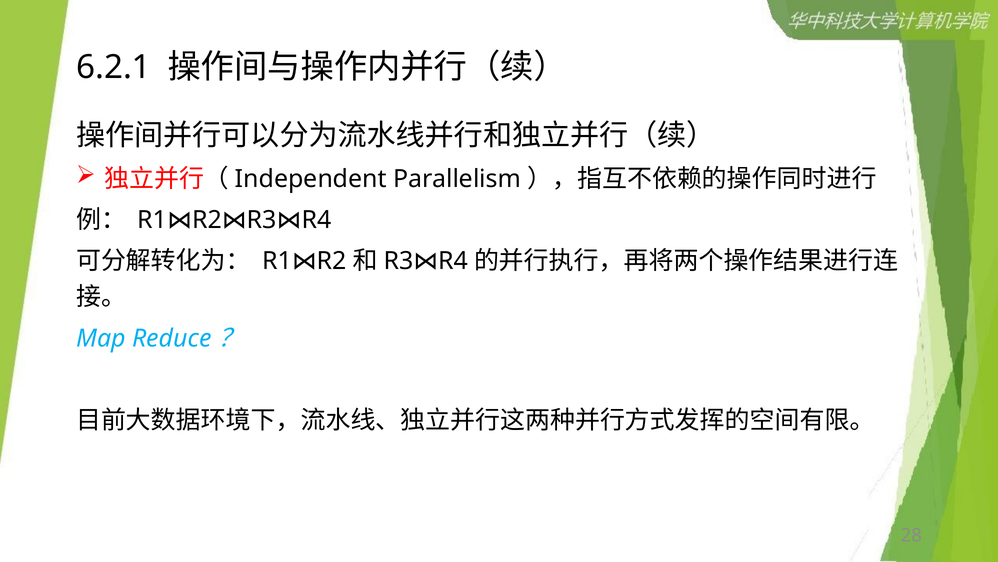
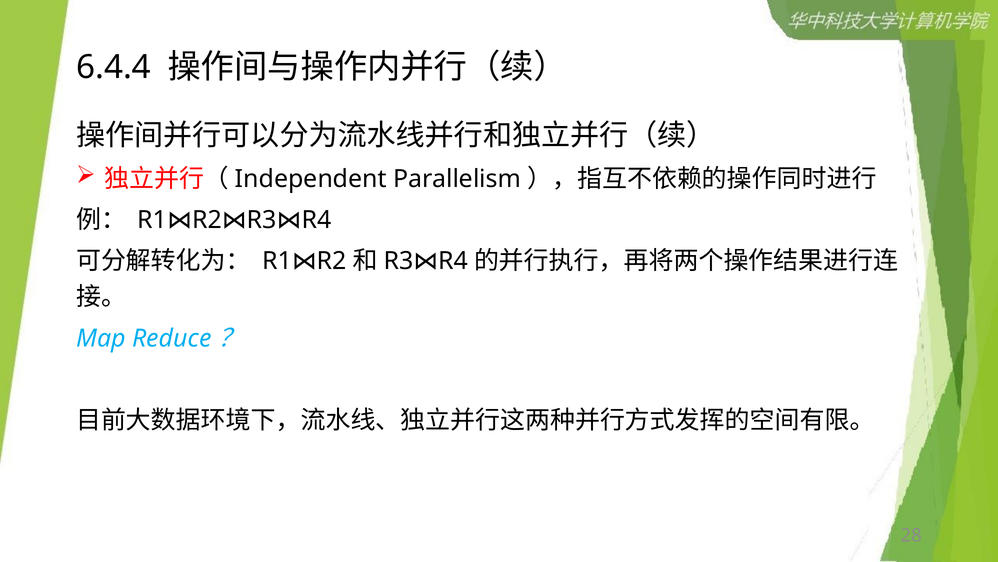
6.2.1: 6.2.1 -> 6.4.4 (114, 67)
